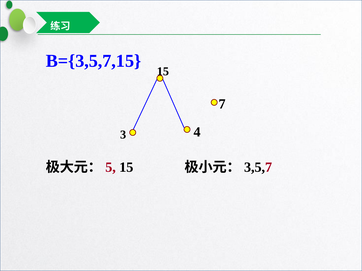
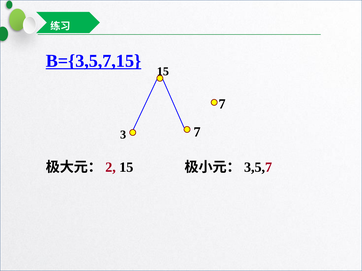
B={3,5,7,15 underline: none -> present (94, 61)
3 4: 4 -> 7 (197, 132)
5: 5 -> 2 (111, 168)
